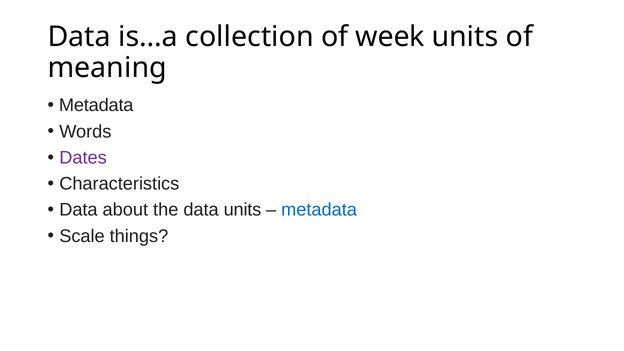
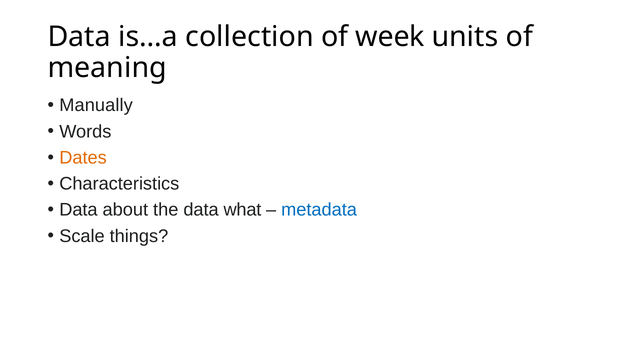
Metadata: Metadata -> Manually (96, 105)
Dates colour: purple -> orange (83, 158)
data units: units -> what (242, 210)
